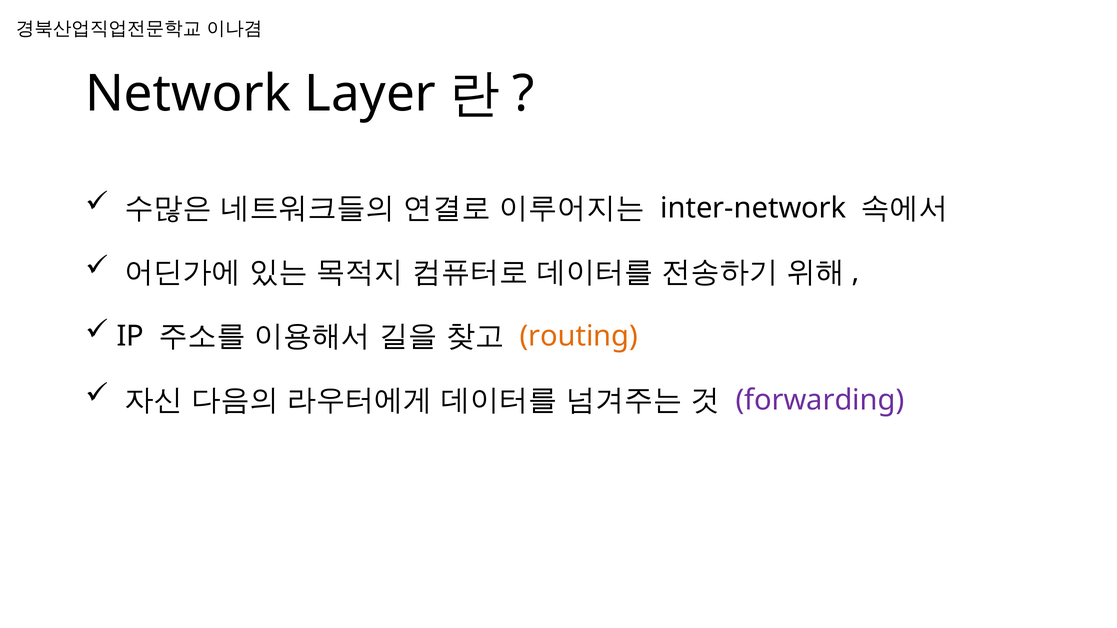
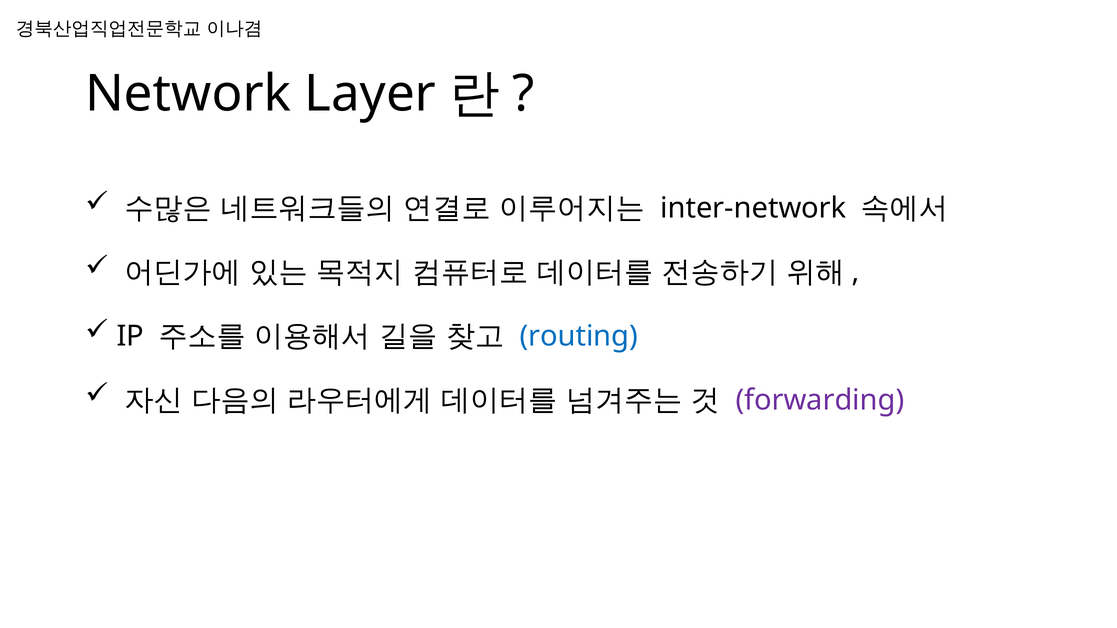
routing colour: orange -> blue (579, 336)
